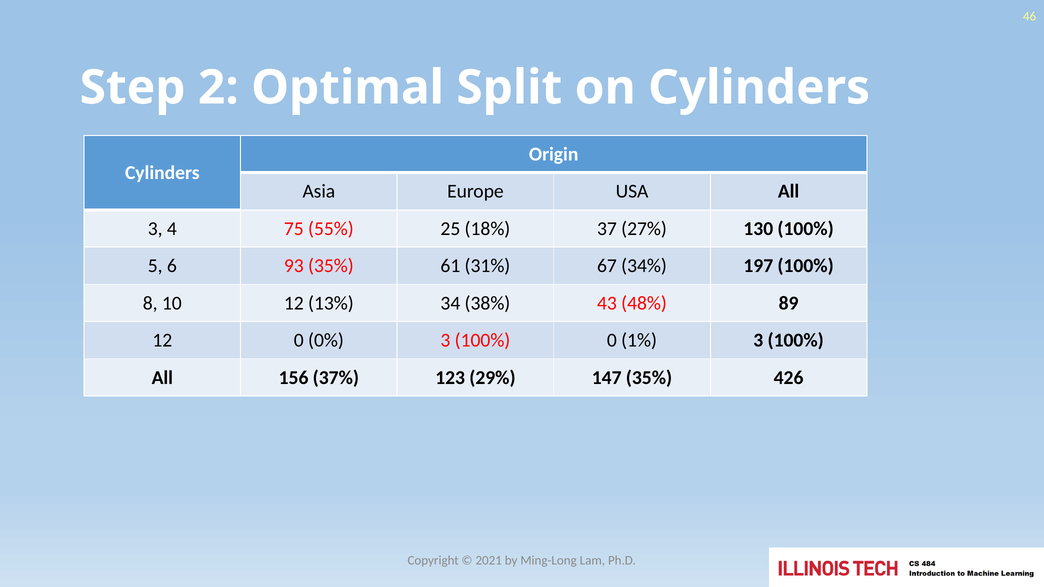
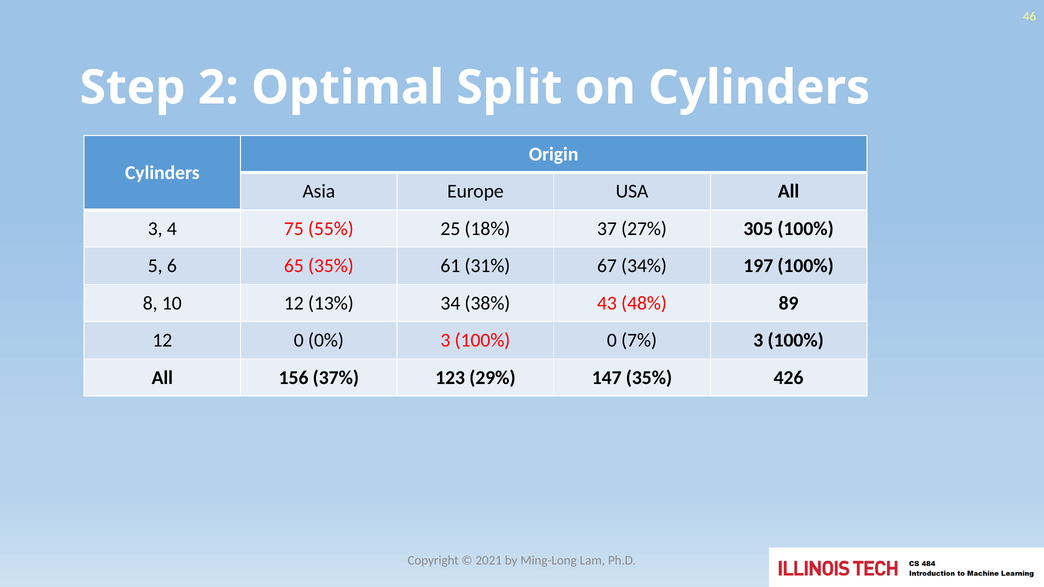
130: 130 -> 305 (758, 229)
93: 93 -> 65 (294, 266)
1%: 1% -> 7% (639, 340)
